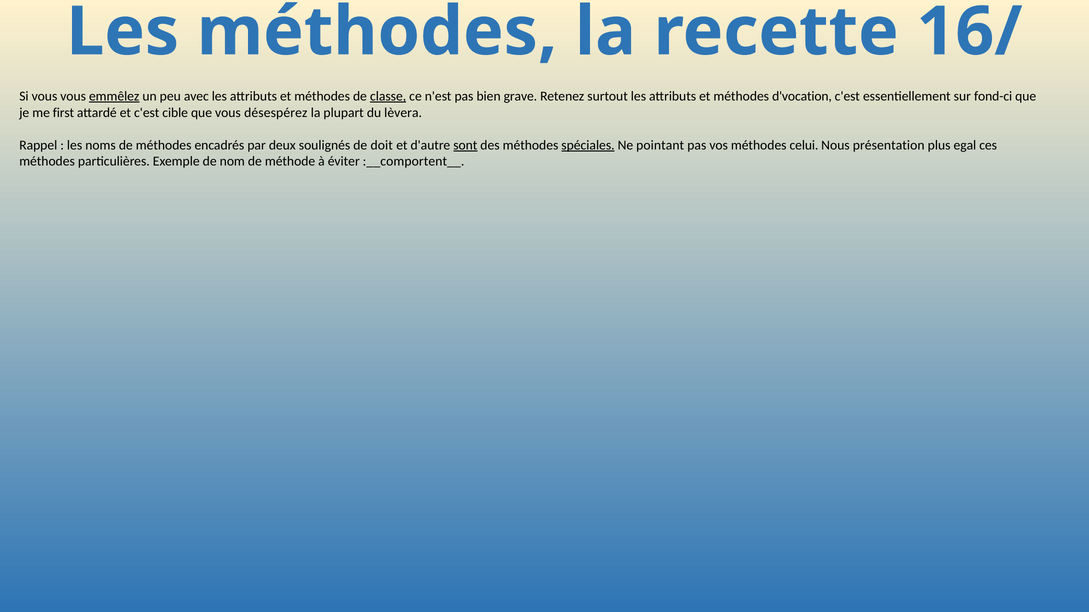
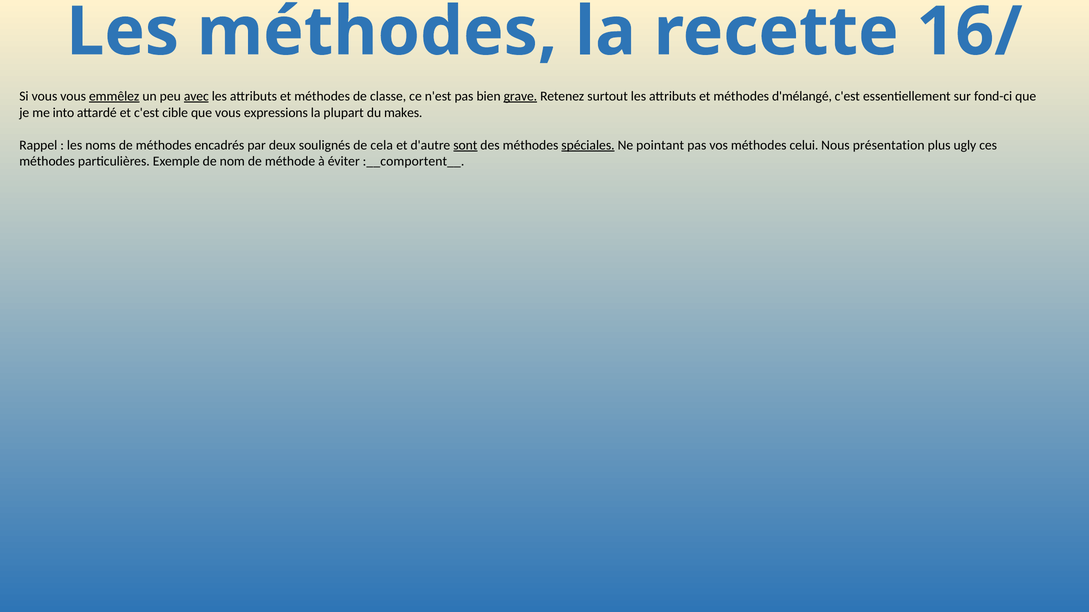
avec underline: none -> present (196, 96)
classe underline: present -> none (388, 96)
grave underline: none -> present (520, 96)
d'vocation: d'vocation -> d'mélangé (802, 96)
first: first -> into (64, 113)
désespérez: désespérez -> expressions (276, 113)
lèvera: lèvera -> makes (403, 113)
doit: doit -> cela (382, 145)
egal: egal -> ugly (965, 145)
